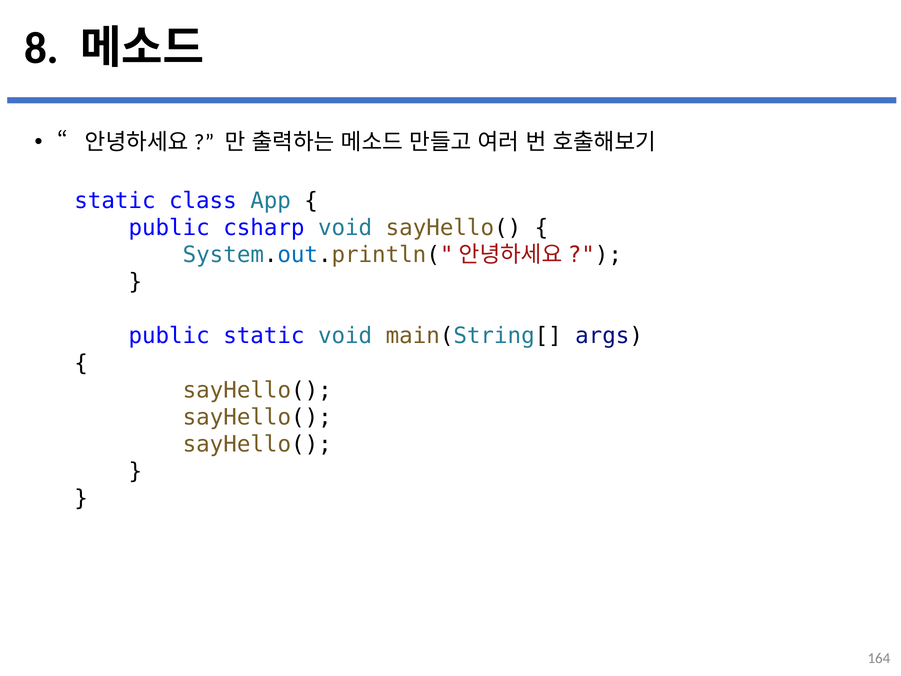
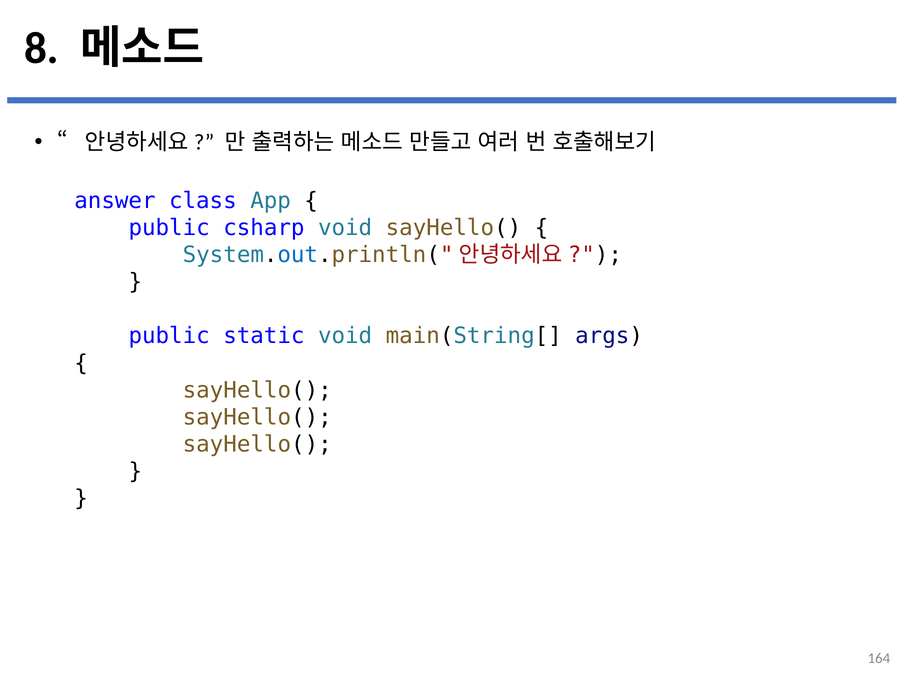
static: static -> answer (115, 201)
